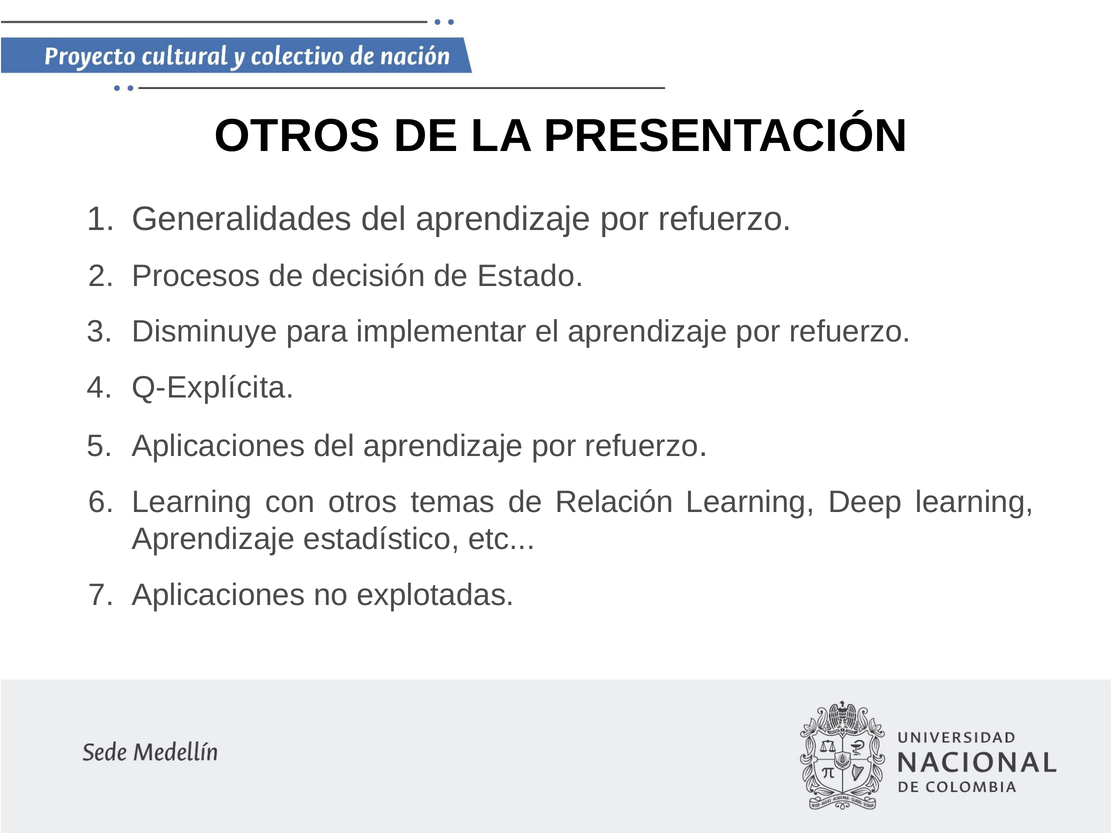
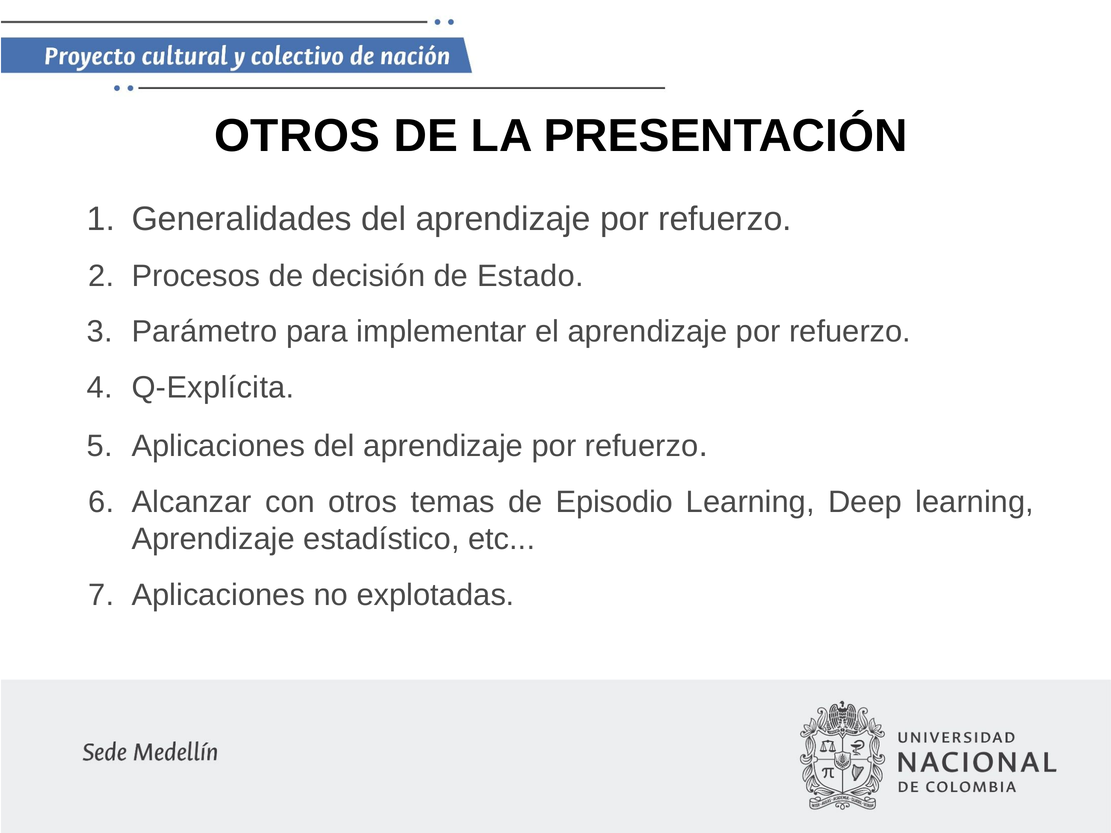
Disminuye: Disminuye -> Parámetro (205, 332)
Learning: Learning -> Alcanzar (192, 502)
Relación: Relación -> Episodio (614, 502)
